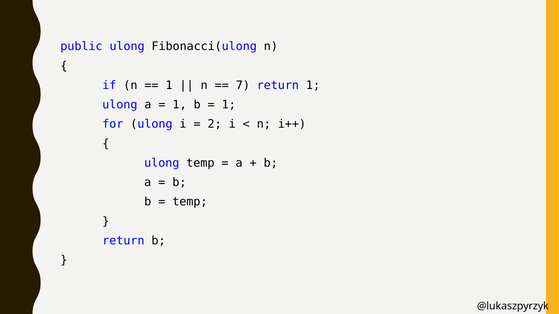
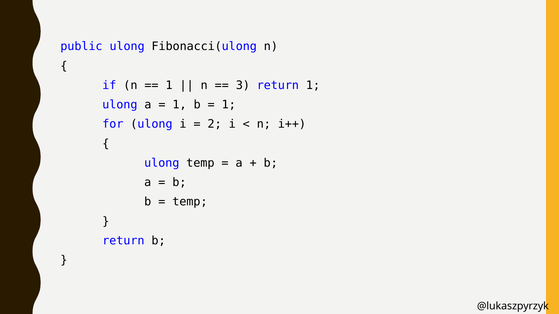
7: 7 -> 3 (243, 85)
